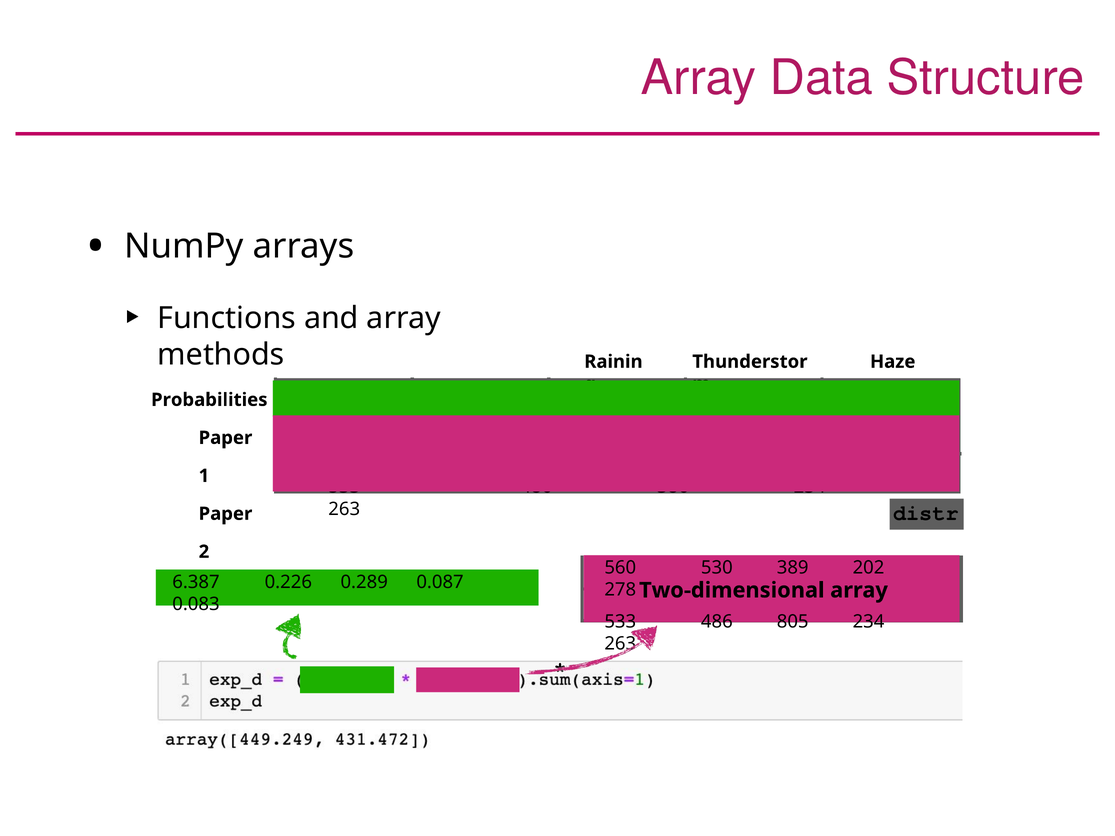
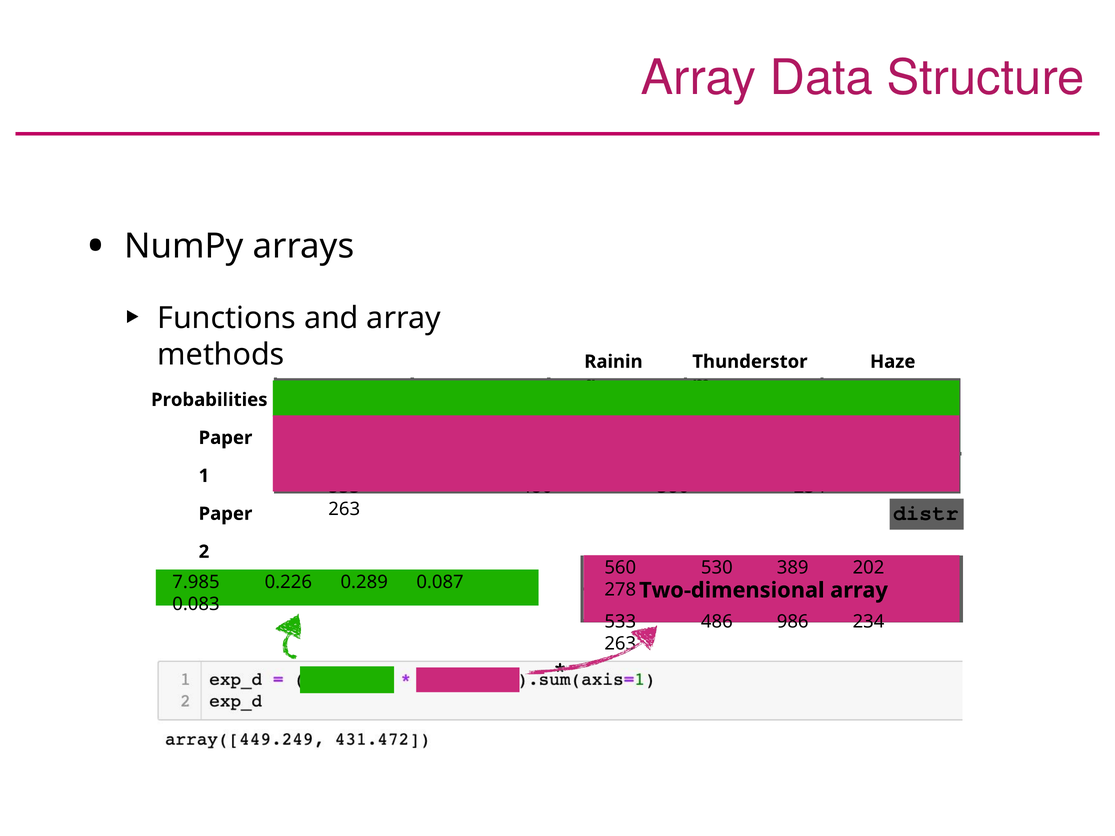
6.387: 6.387 -> 7.985 (196, 582)
805: 805 -> 986 (793, 622)
